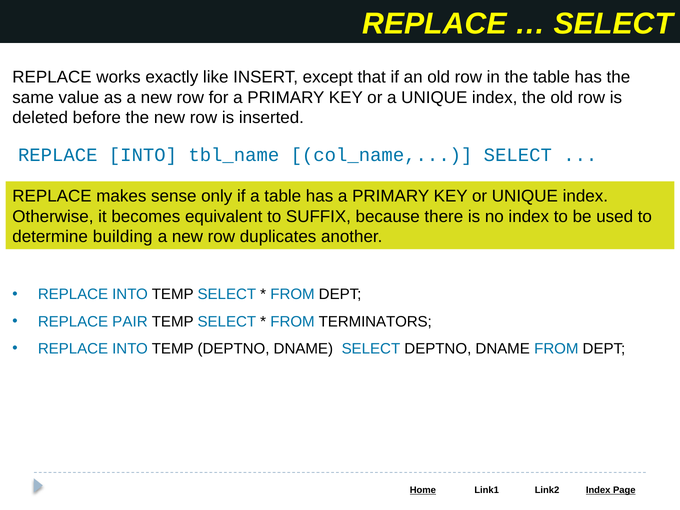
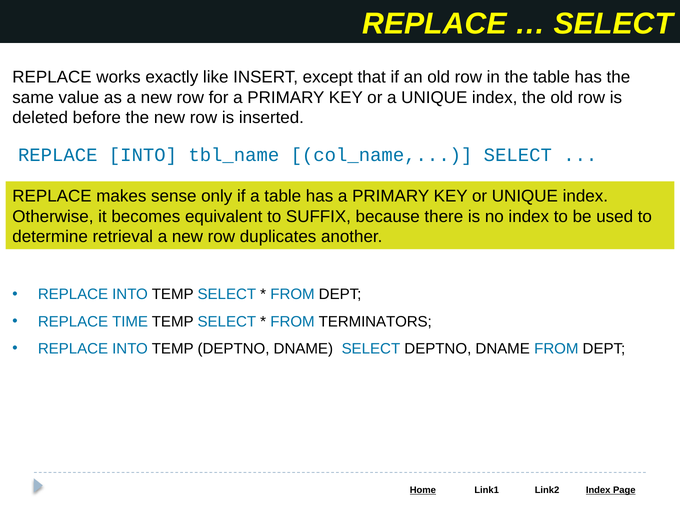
building: building -> retrieval (123, 237)
PAIR: PAIR -> TIME (130, 322)
